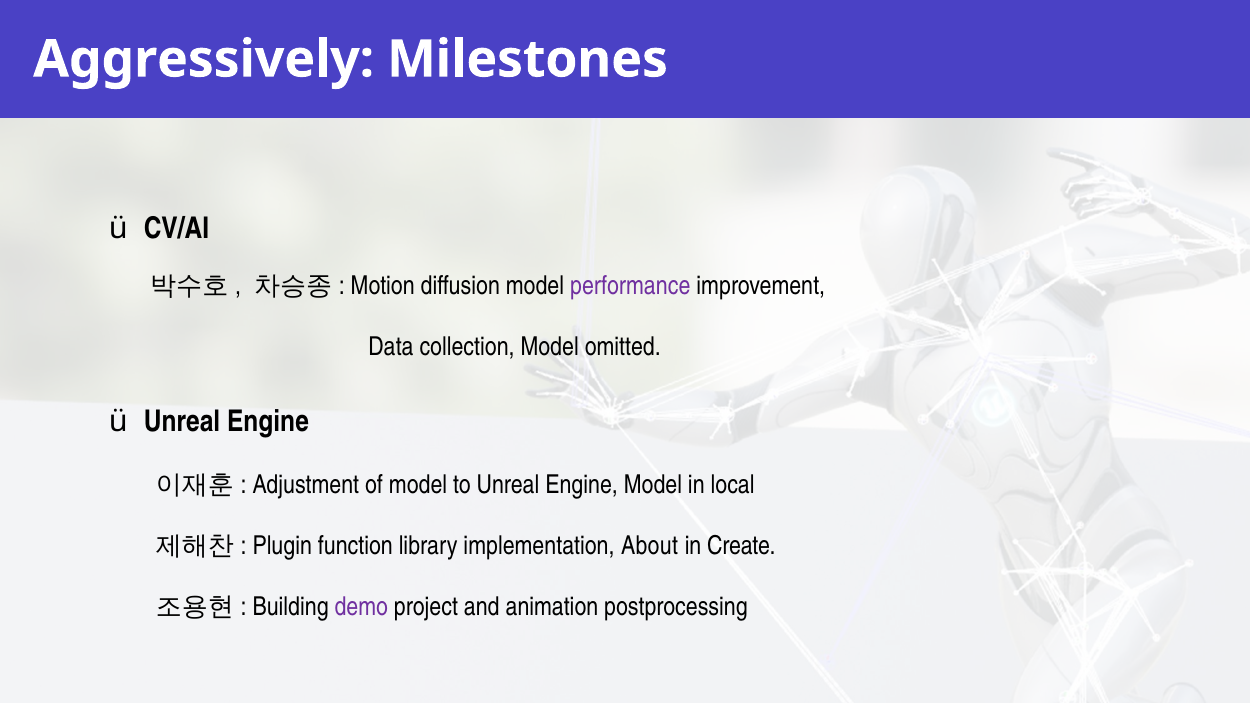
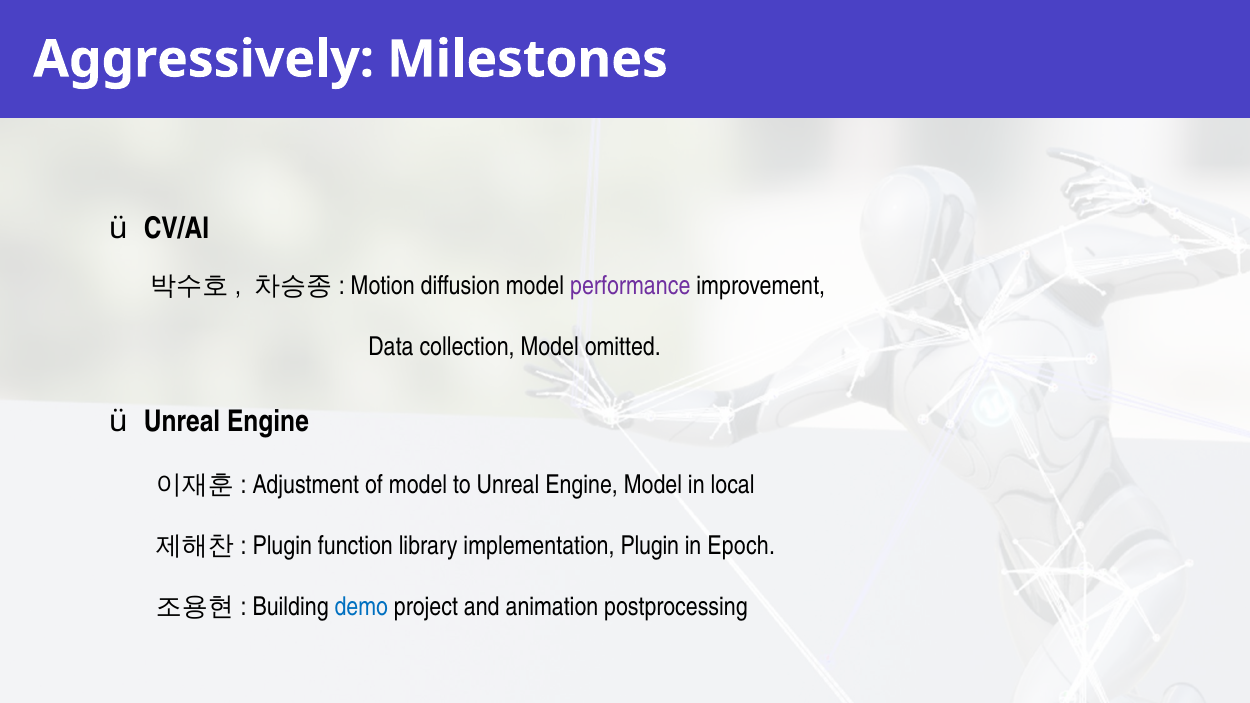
implementation About: About -> Plugin (650, 546)
Create: Create -> Epoch (741, 546)
demo colour: purple -> blue (361, 607)
